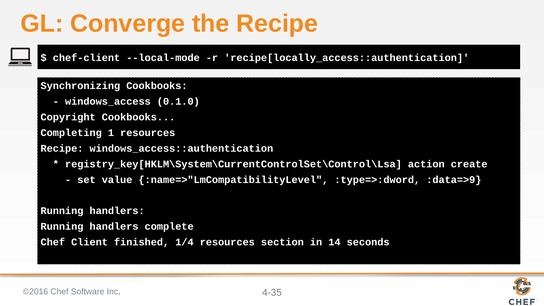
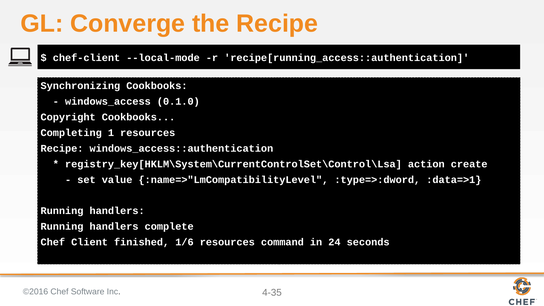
recipe[locally_access::authentication: recipe[locally_access::authentication -> recipe[running_access::authentication (347, 58)
:data=>9: :data=>9 -> :data=>1 (454, 180)
1/4: 1/4 -> 1/6 (184, 242)
section: section -> command (282, 242)
14: 14 -> 24 (334, 242)
